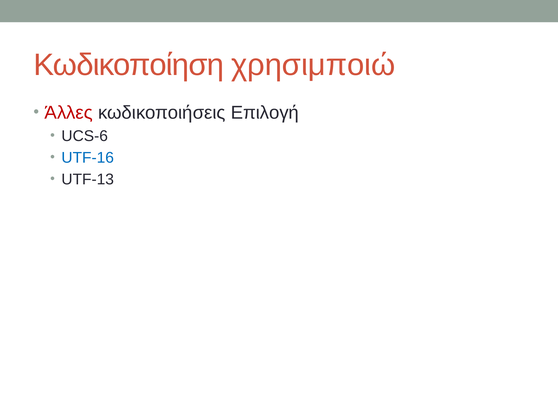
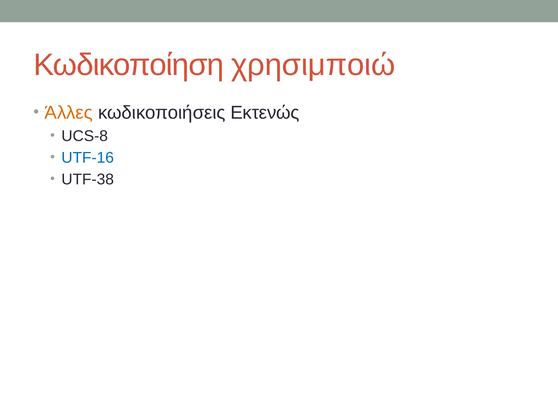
Άλλες colour: red -> orange (69, 113)
Επιλογή: Επιλογή -> Εκτενώς (265, 113)
UCS-6: UCS-6 -> UCS-8 (85, 136)
UTF-13: UTF-13 -> UTF-38 (88, 180)
